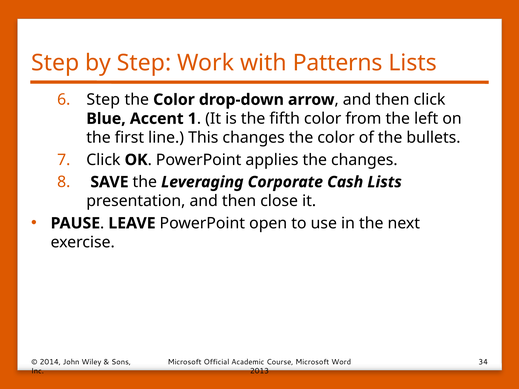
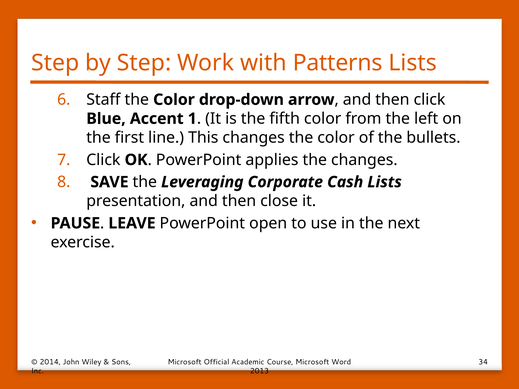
Step: Step -> Staff (103, 100)
